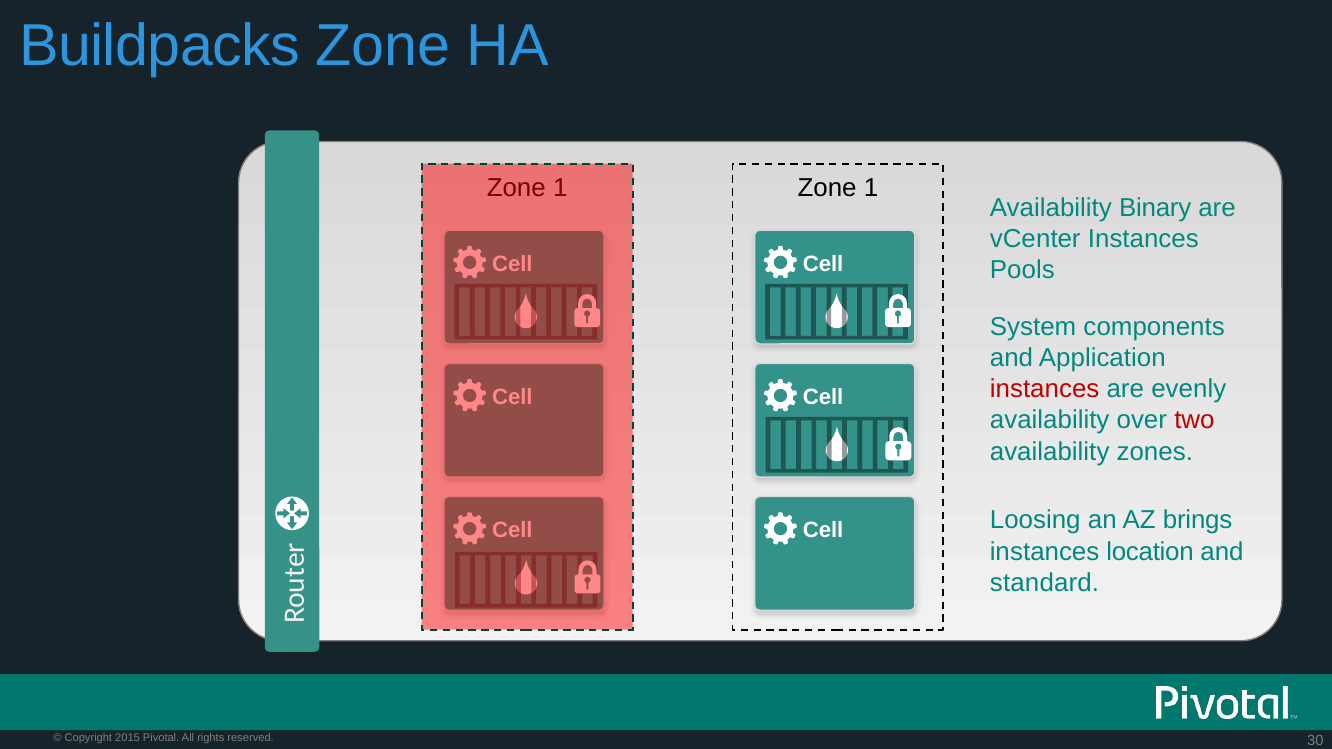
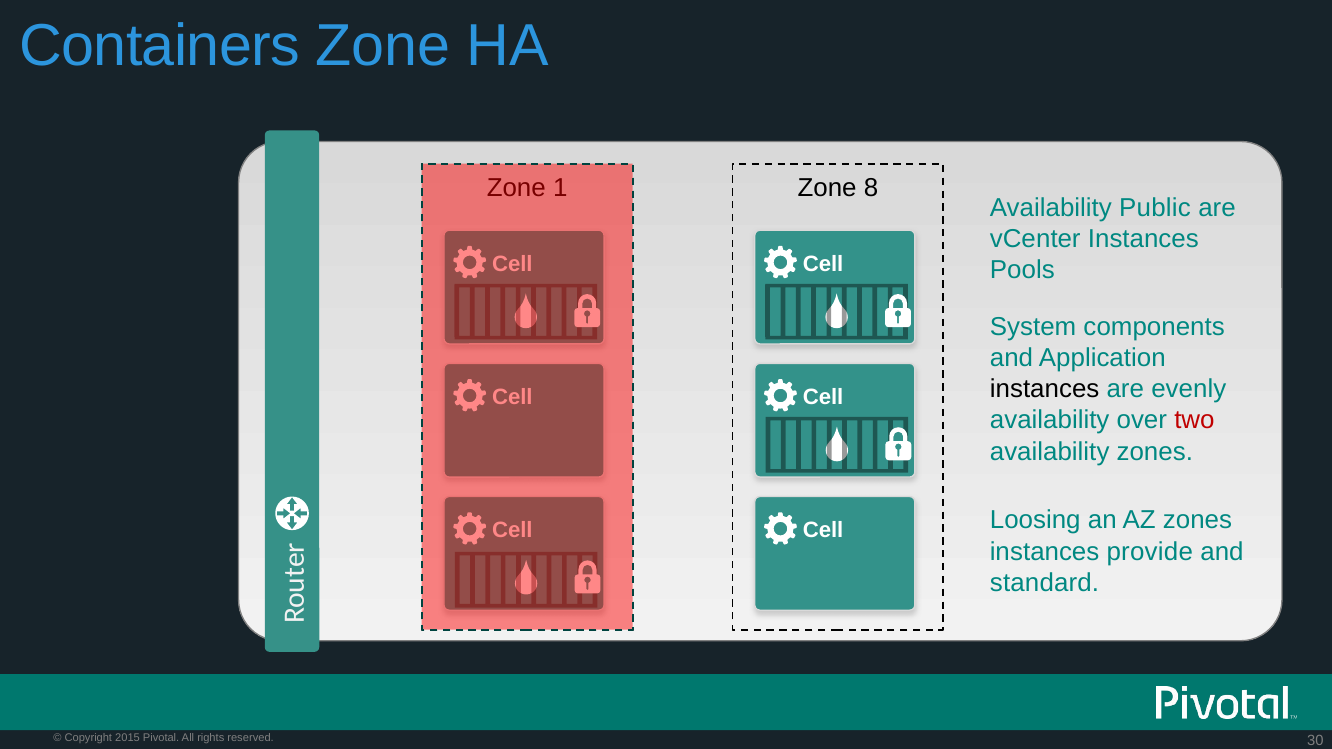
Buildpacks: Buildpacks -> Containers (160, 46)
1: 1 -> 8 (871, 188)
Binary: Binary -> Public (1155, 208)
instances colour: red -> black (1045, 389)
AZ brings: brings -> zones (1197, 521)
location: location -> provide (1150, 552)
